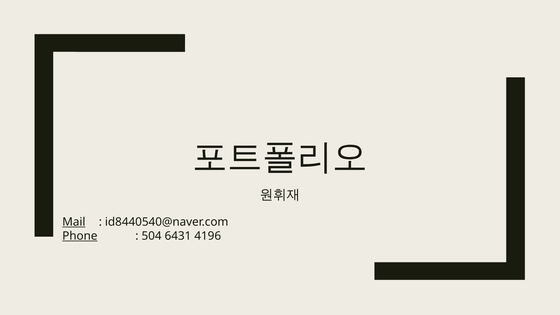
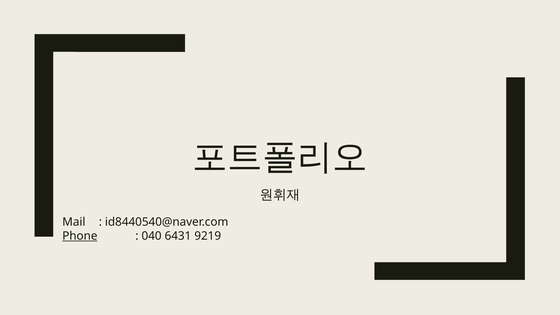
Mail underline: present -> none (74, 222)
504: 504 -> 040 (152, 236)
4196: 4196 -> 9219 (208, 236)
